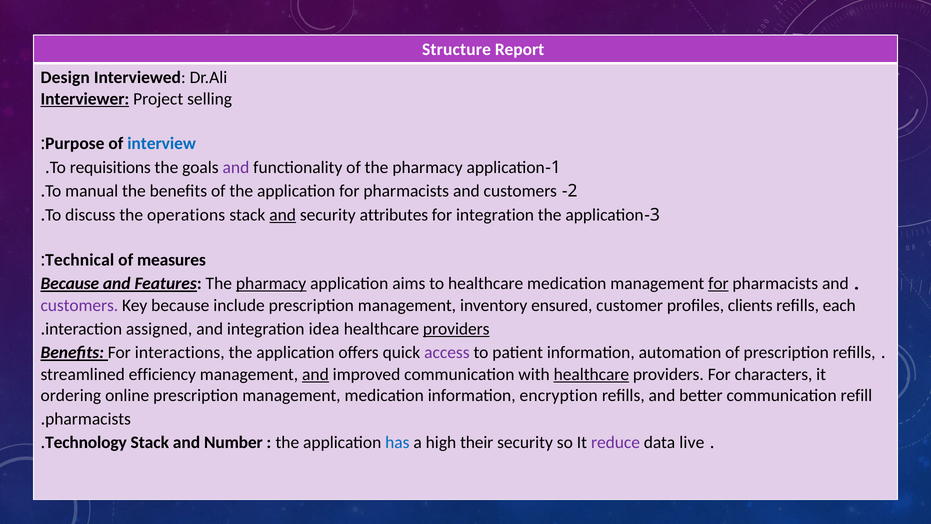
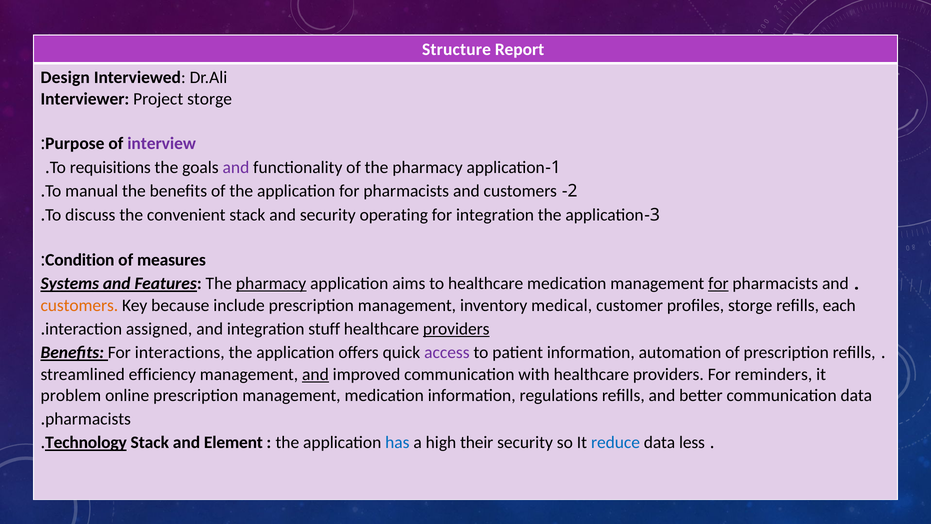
Interviewer underline: present -> none (85, 99)
Project selling: selling -> storge (210, 99)
interview colour: blue -> purple (162, 143)
operations: operations -> convenient (186, 215)
and underline: present -> none (283, 215)
attributes: attributes -> operating (394, 215)
Technical: Technical -> Condition (80, 260)
Because: Because -> Systems (70, 284)
customers colour: purple -> orange (79, 305)
ensured: ensured -> medical (562, 305)
profiles clients: clients -> storge (750, 305)
idea: idea -> stuff (324, 329)
healthcare underline: present -> none (591, 374)
characters: characters -> reminders (773, 374)
ordering: ordering -> problem (71, 395)
encryption: encryption -> regulations (559, 395)
communication refill: refill -> data (856, 395)
Technology underline: none -> present (86, 442)
Number: Number -> Element (233, 442)
reduce colour: purple -> blue (615, 442)
live: live -> less (692, 442)
